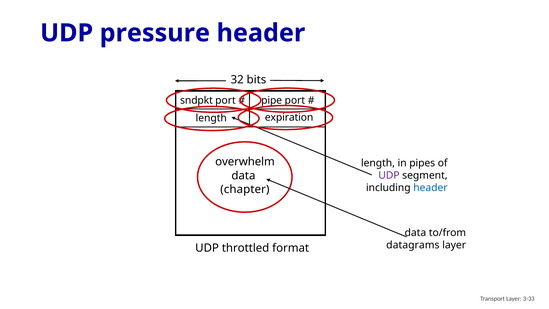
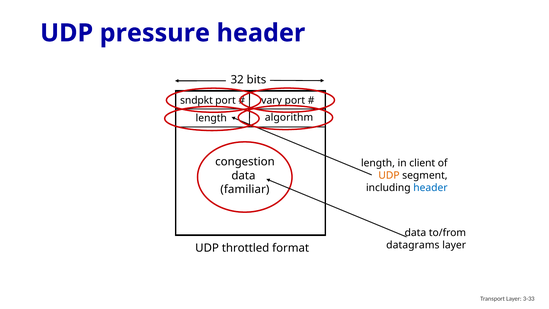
pipe: pipe -> vary (272, 100)
expiration: expiration -> algorithm (289, 117)
overwhelm: overwhelm -> congestion (245, 162)
pipes: pipes -> client (422, 163)
UDP colour: purple -> orange (389, 175)
chapter: chapter -> familiar (245, 189)
